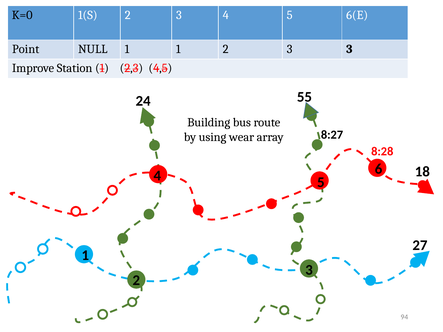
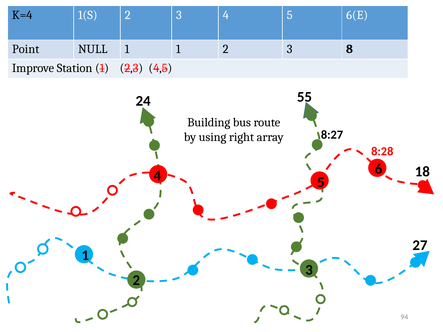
K=0: K=0 -> K=4 (22, 15)
3 3: 3 -> 8 (349, 49)
wear: wear -> right (242, 137)
